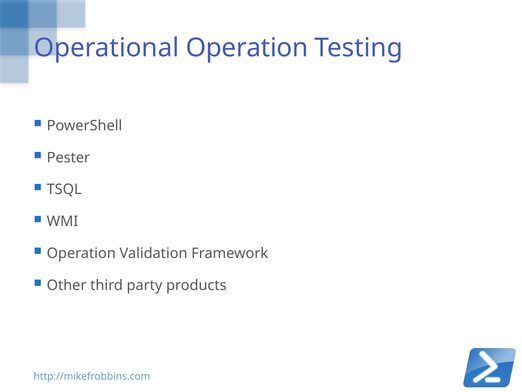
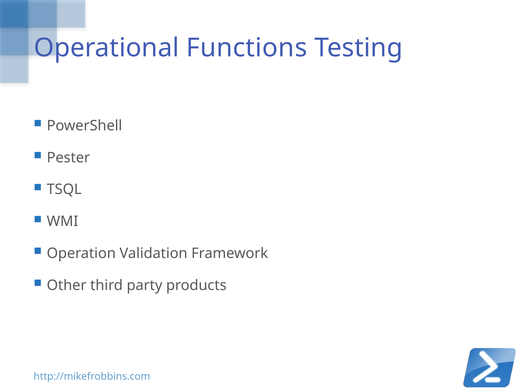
Operational Operation: Operation -> Functions (247, 48)
